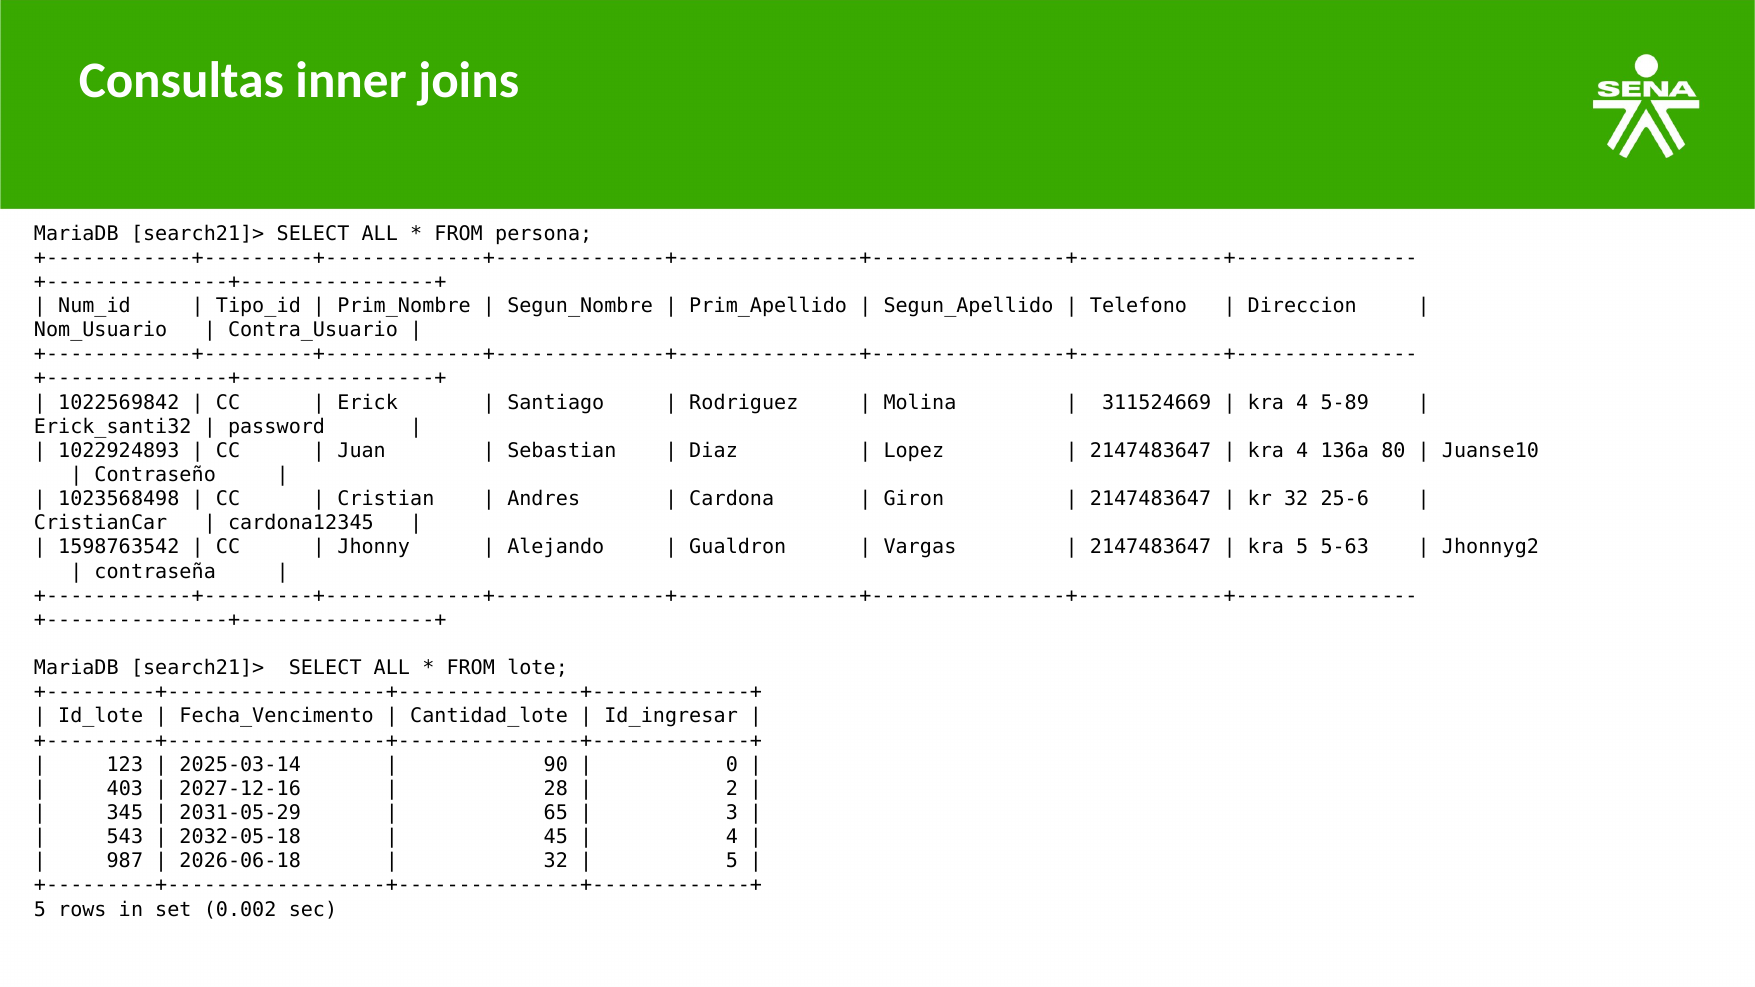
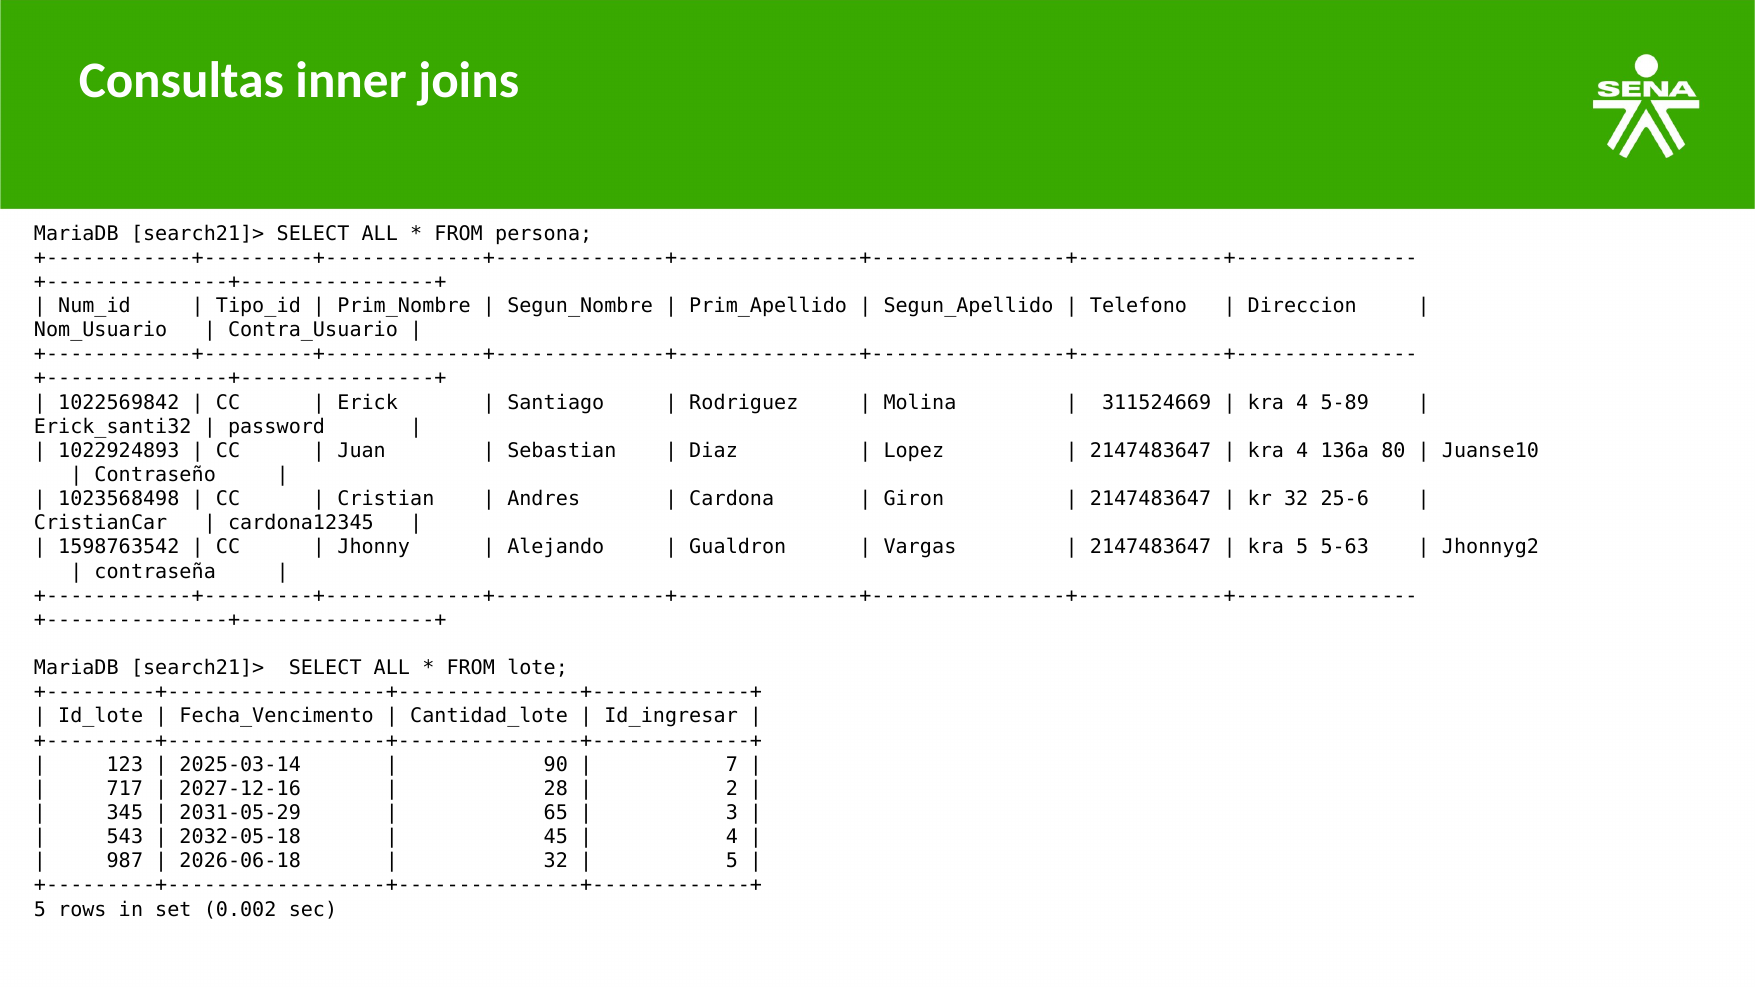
0: 0 -> 7 (732, 765)
403: 403 -> 717 (125, 789)
